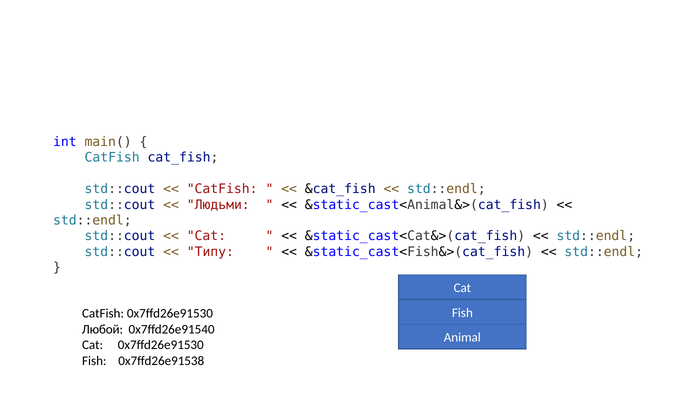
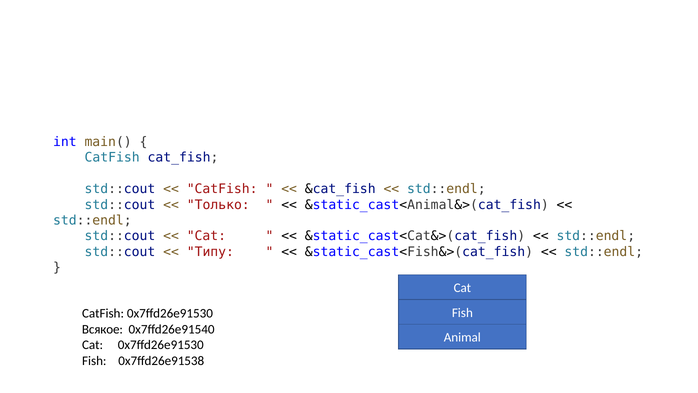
Людьми: Людьми -> Только (218, 205)
Любой: Любой -> Всякое (102, 329)
